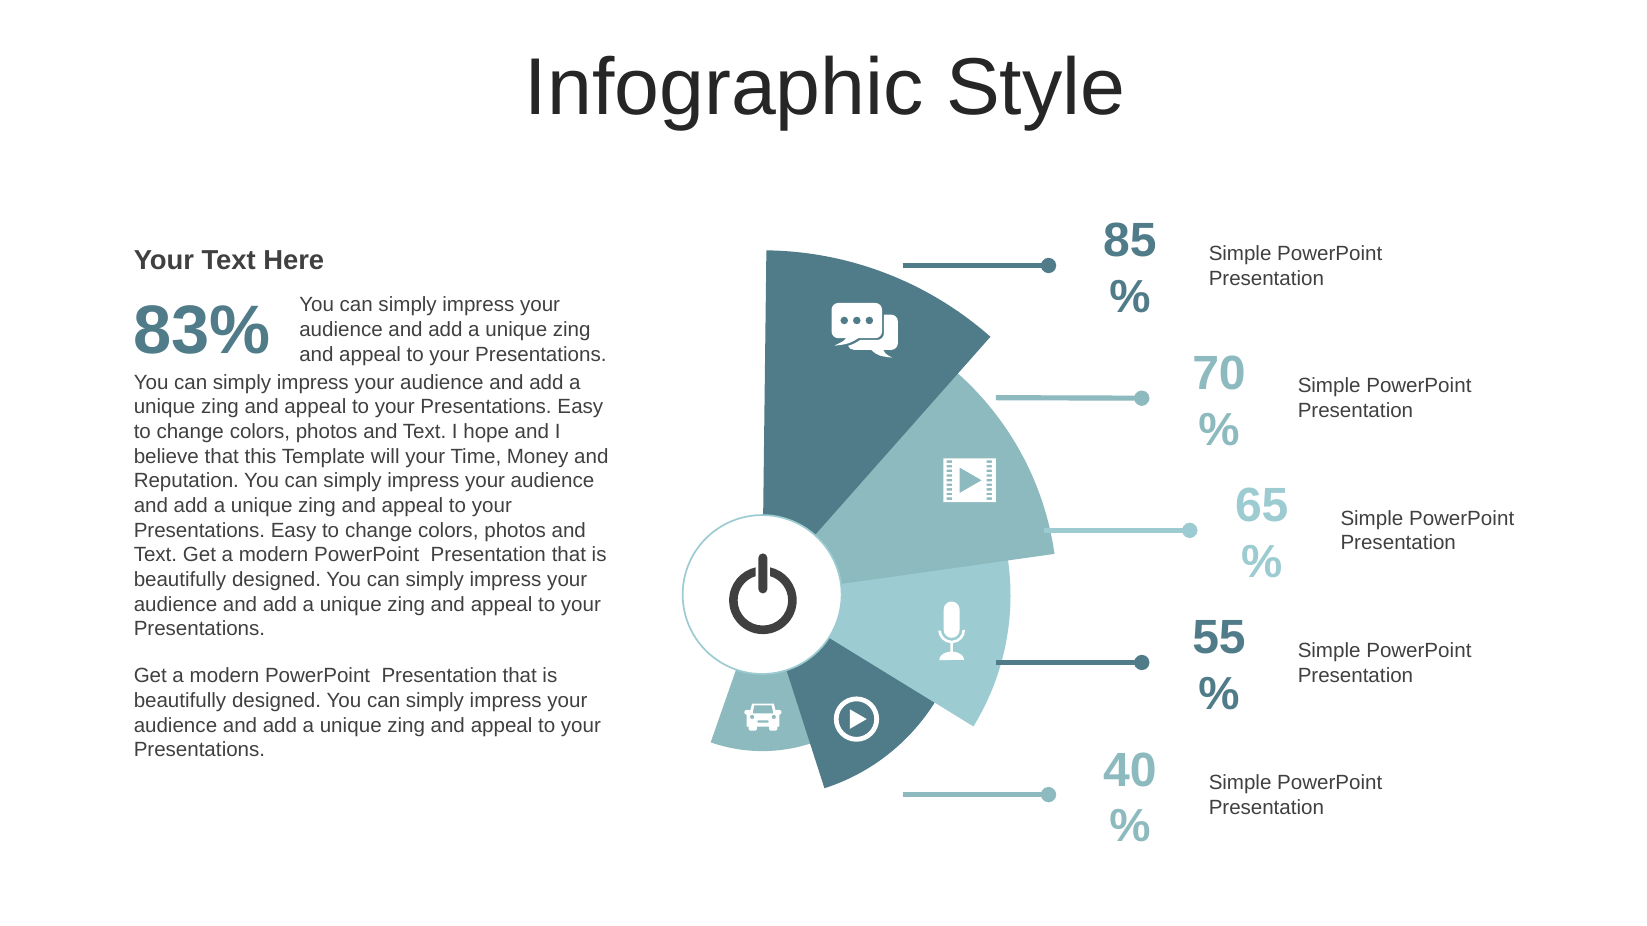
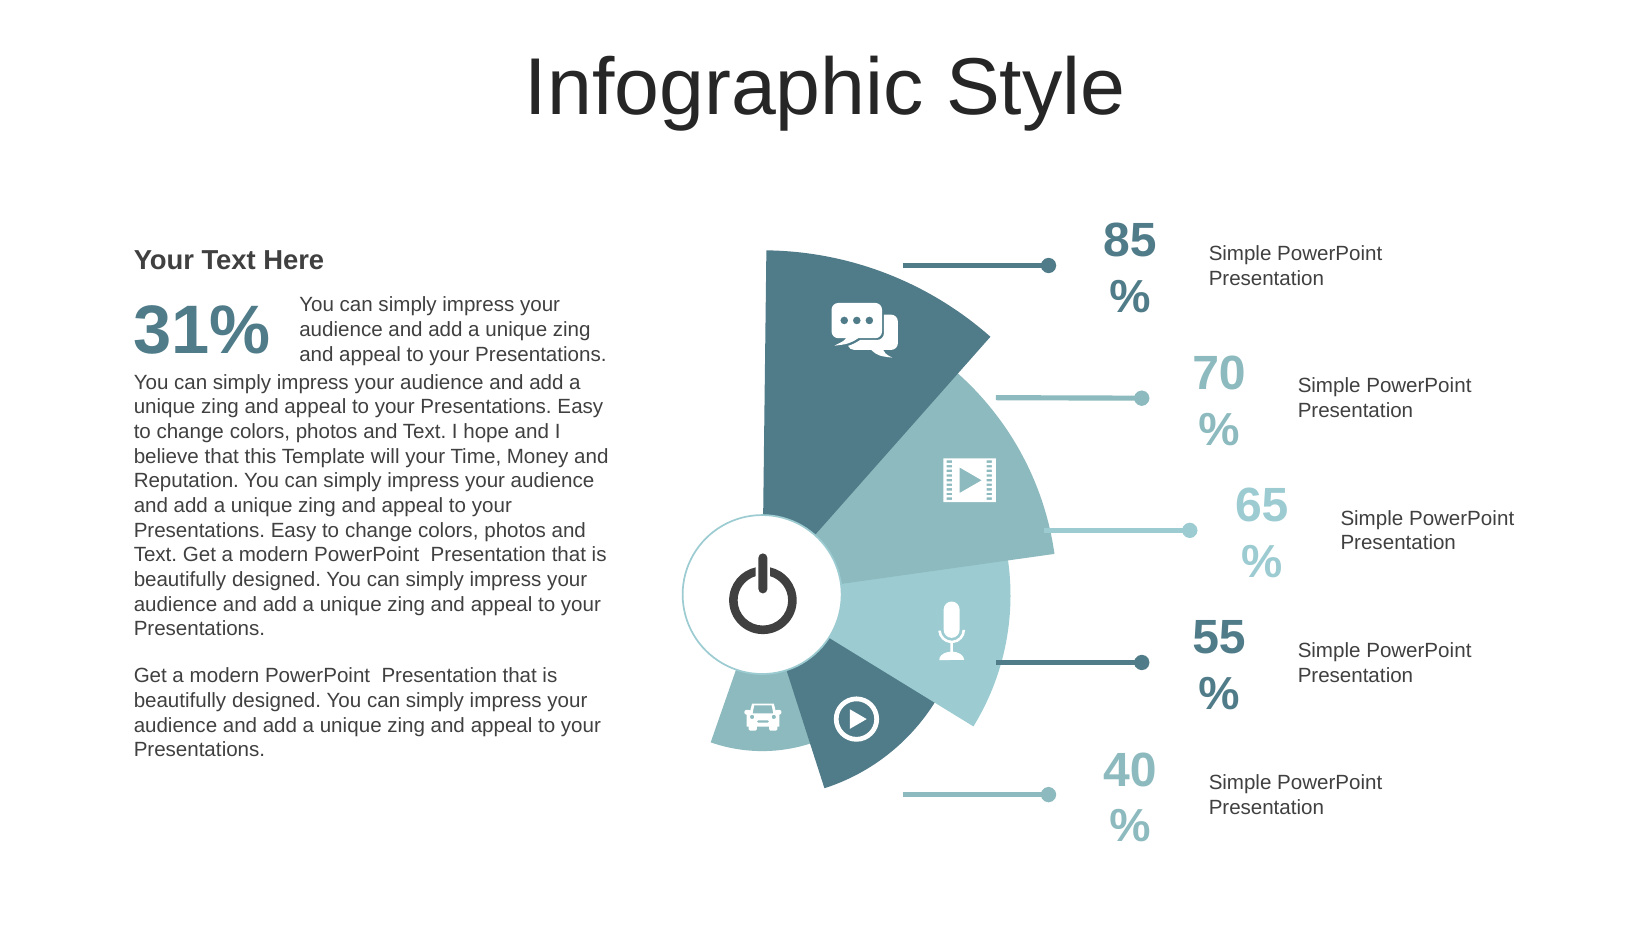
83%: 83% -> 31% (202, 331)
